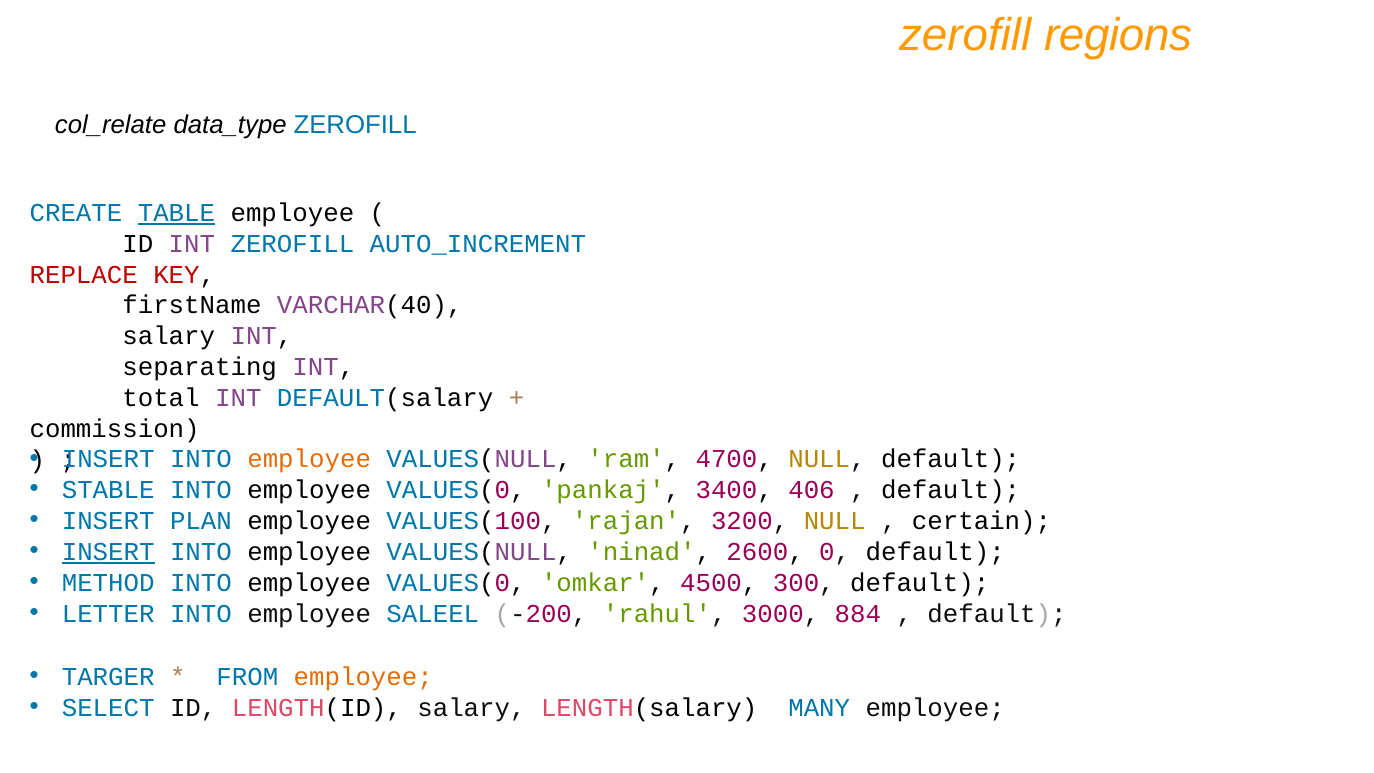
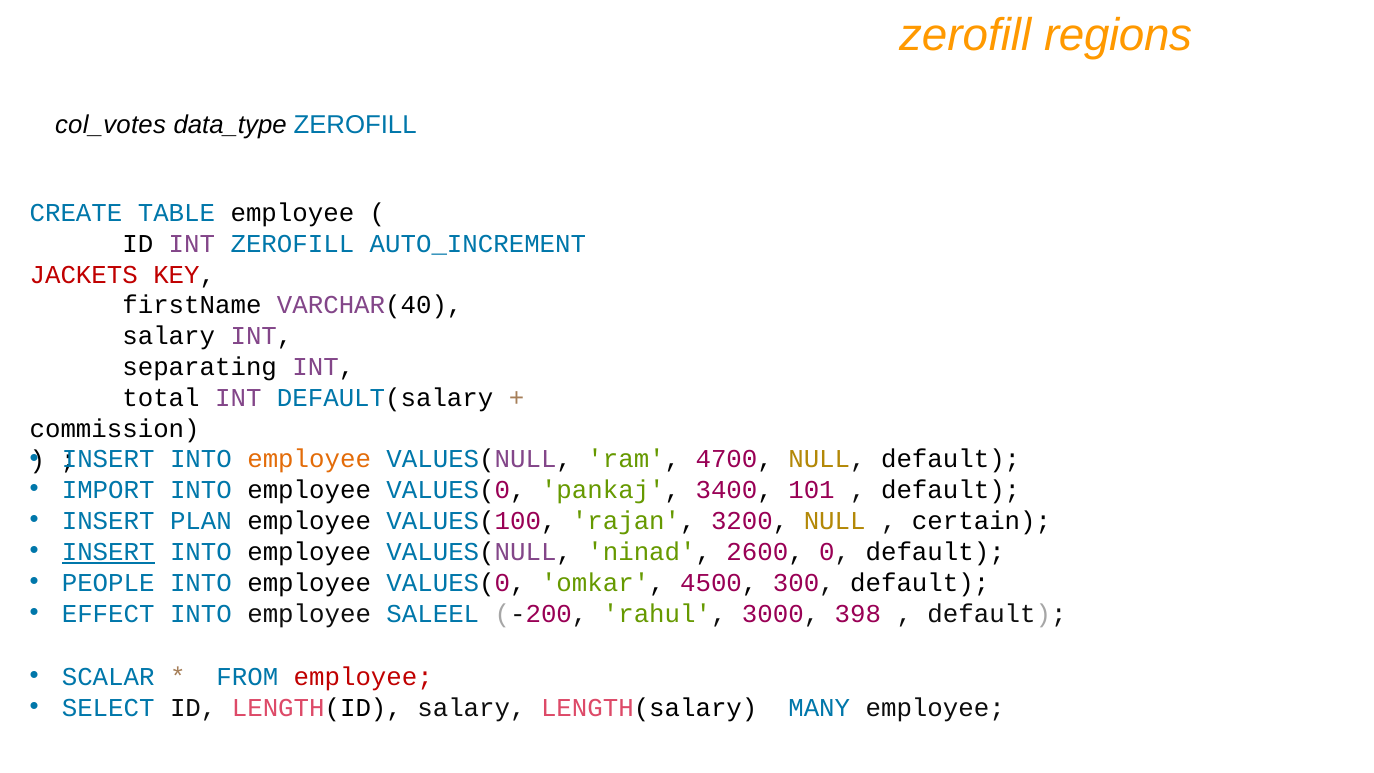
col_relate: col_relate -> col_votes (110, 125)
TABLE underline: present -> none (176, 213)
REPLACE: REPLACE -> JACKETS (84, 274)
STABLE: STABLE -> IMPORT (108, 490)
406: 406 -> 101 (812, 490)
METHOD: METHOD -> PEOPLE (108, 582)
LETTER: LETTER -> EFFECT (108, 613)
884: 884 -> 398 (858, 613)
TARGER: TARGER -> SCALAR (108, 677)
employee colour: orange -> red (363, 677)
